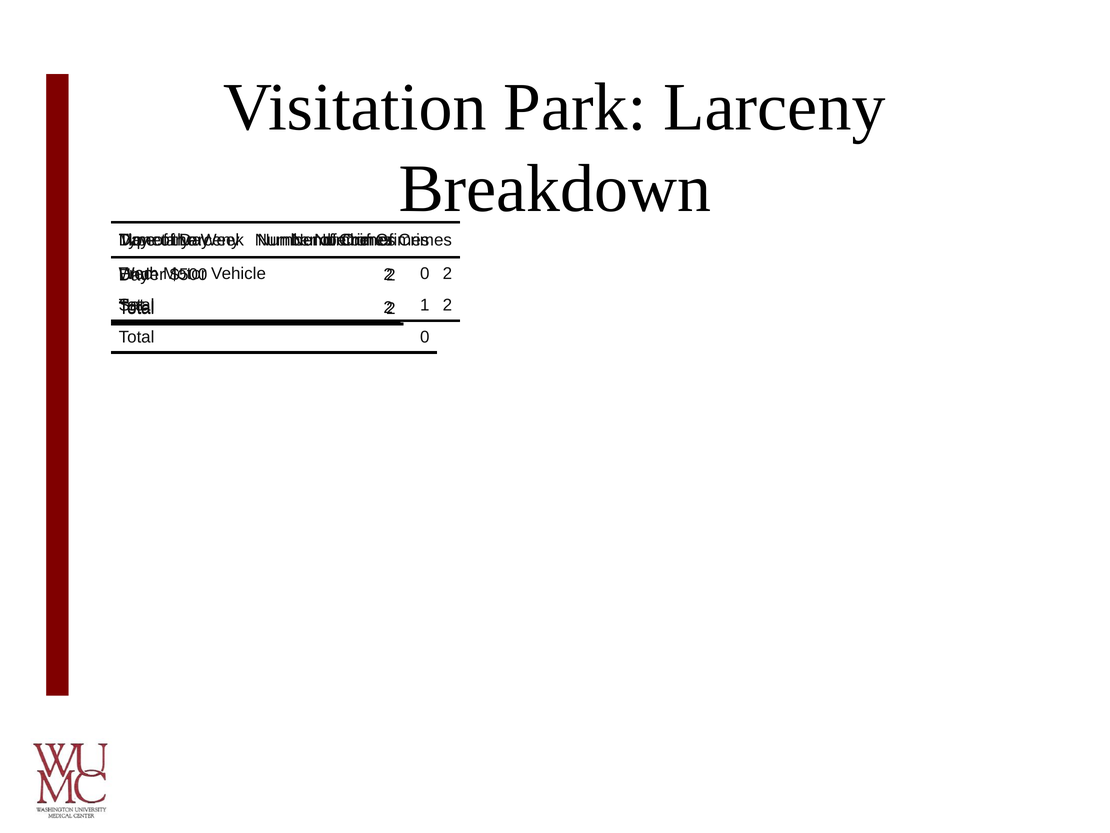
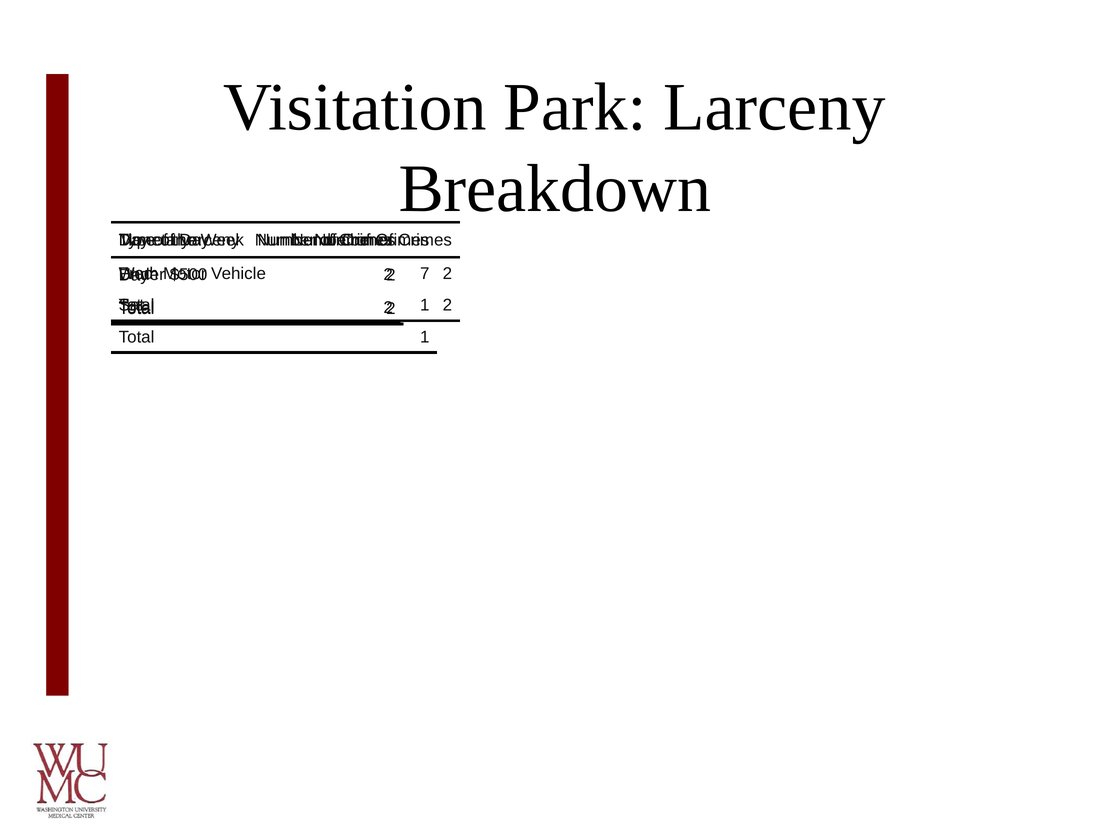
0: 0 -> 7 (425, 273)
Total 0: 0 -> 1 (425, 337)
